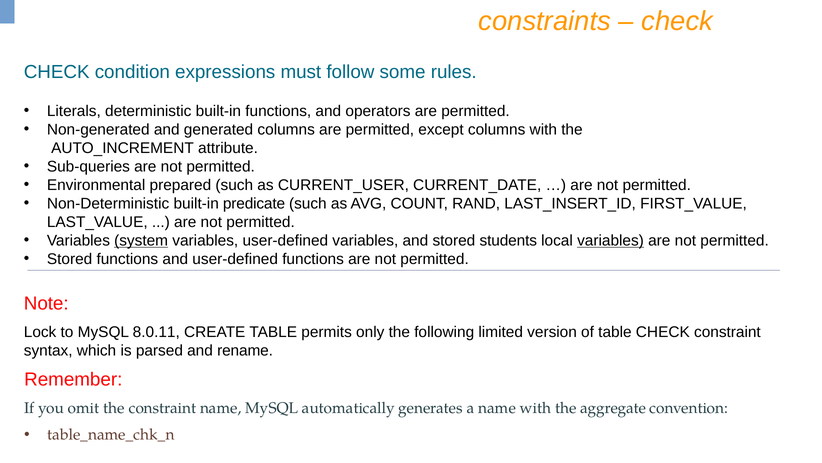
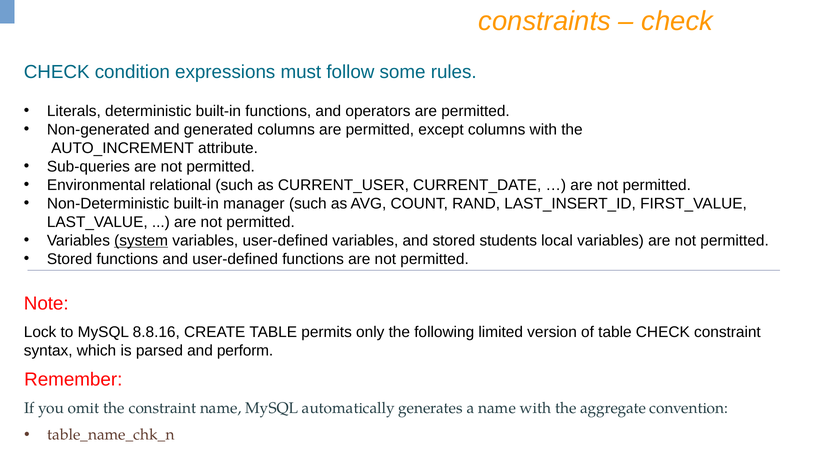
prepared: prepared -> relational (180, 185)
predicate: predicate -> manager (254, 203)
variables underline: present -> none (611, 240)
8.0.11: 8.0.11 -> 8.8.16 (156, 332)
rename: rename -> perform (245, 350)
